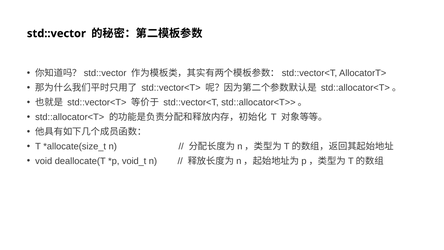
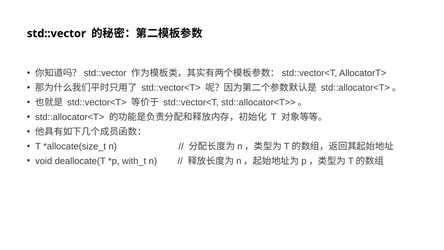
void_t: void_t -> with_t (134, 161)
